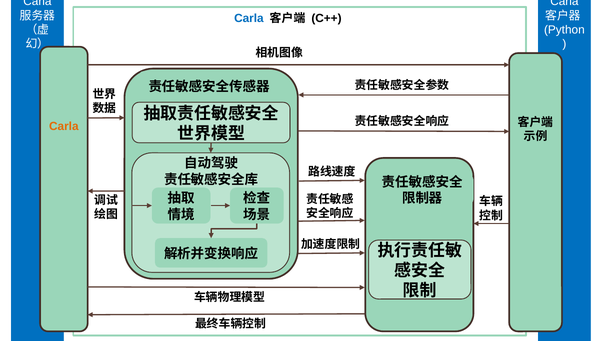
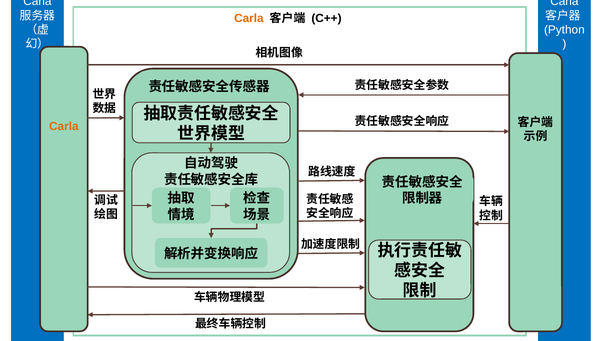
Carla colour: blue -> orange (249, 18)
